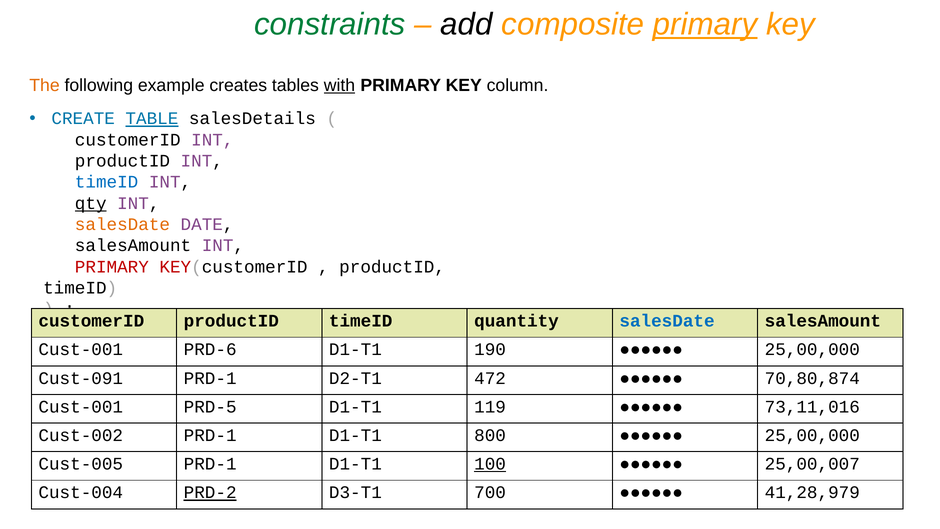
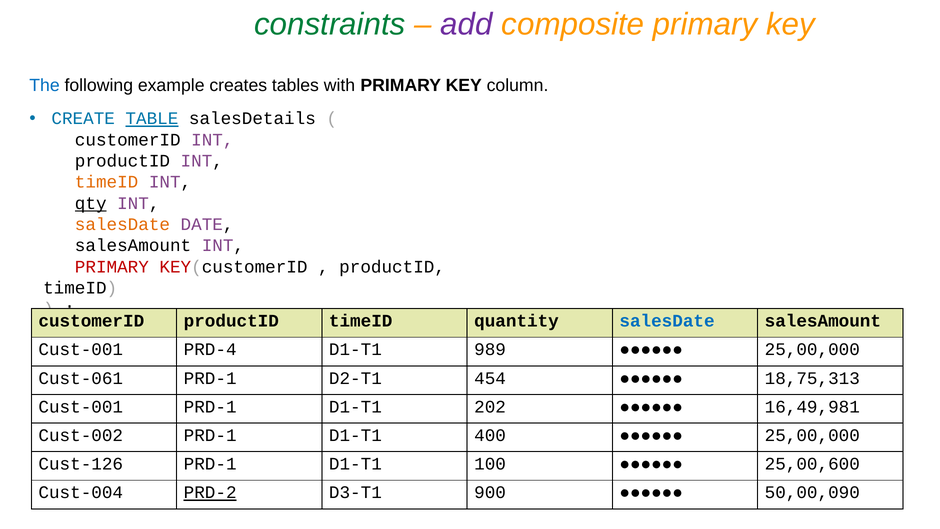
add colour: black -> purple (467, 24)
primary underline: present -> none (705, 24)
The colour: orange -> blue (45, 85)
with underline: present -> none (339, 85)
timeID colour: blue -> orange (107, 182)
PRD-6: PRD-6 -> PRD-4 (210, 349)
190: 190 -> 989 (490, 349)
Cust-091: Cust-091 -> Cust-061 (81, 378)
472: 472 -> 454 (490, 378)
70,80,874: 70,80,874 -> 18,75,313 (812, 378)
Cust-001 PRD-5: PRD-5 -> PRD-1 (210, 407)
119: 119 -> 202 (490, 407)
73,11,016: 73,11,016 -> 16,49,981 (812, 407)
800: 800 -> 400 (490, 435)
Cust-005: Cust-005 -> Cust-126 (81, 464)
100 underline: present -> none (490, 464)
25,00,007: 25,00,007 -> 25,00,600 (812, 464)
700: 700 -> 900 (490, 492)
41,28,979: 41,28,979 -> 50,00,090 (812, 492)
